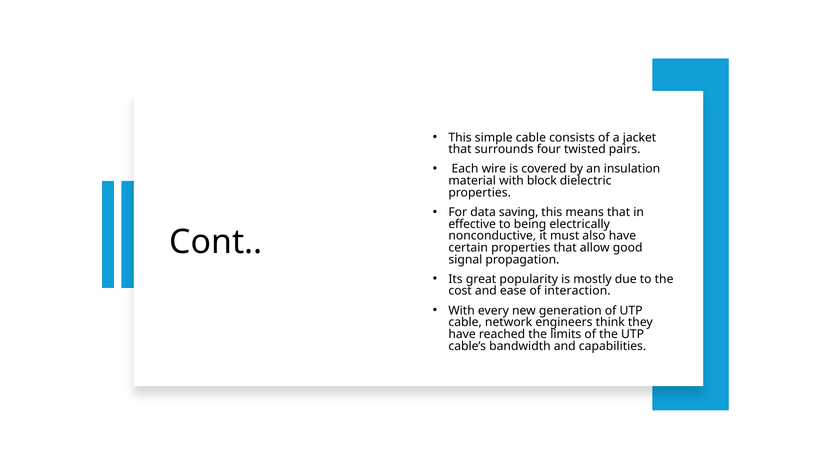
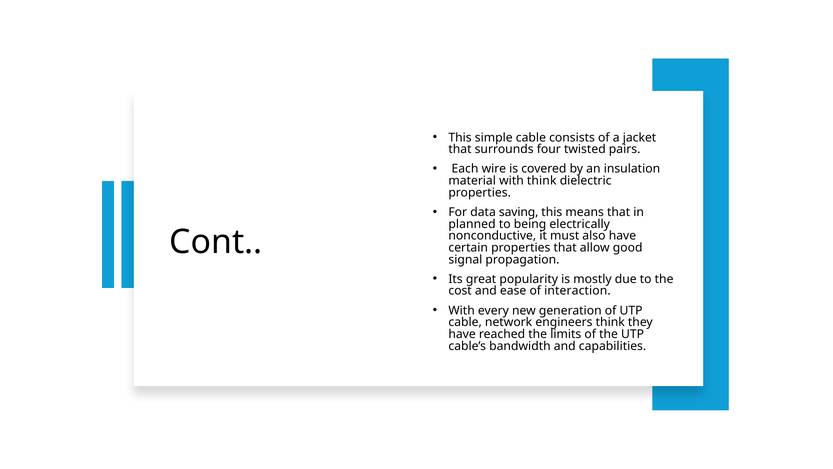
with block: block -> think (542, 181)
effective: effective -> planned (472, 224)
